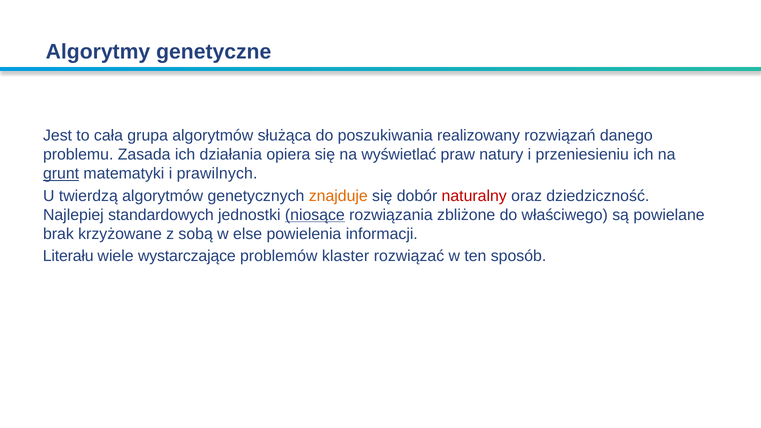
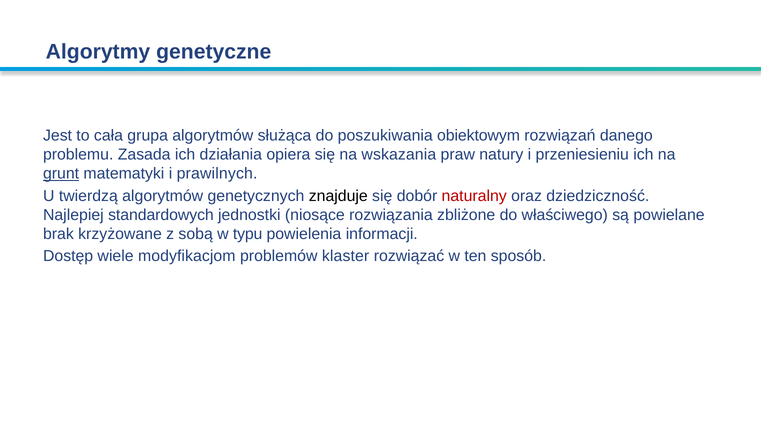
realizowany: realizowany -> obiektowym (479, 136)
wyświetlać: wyświetlać -> wskazania (399, 155)
znajduje colour: orange -> black (338, 196)
niosące underline: present -> none (315, 215)
else: else -> typu (248, 234)
Literału: Literału -> Dostęp (68, 256)
wystarczające: wystarczające -> modyfikacjom (187, 256)
